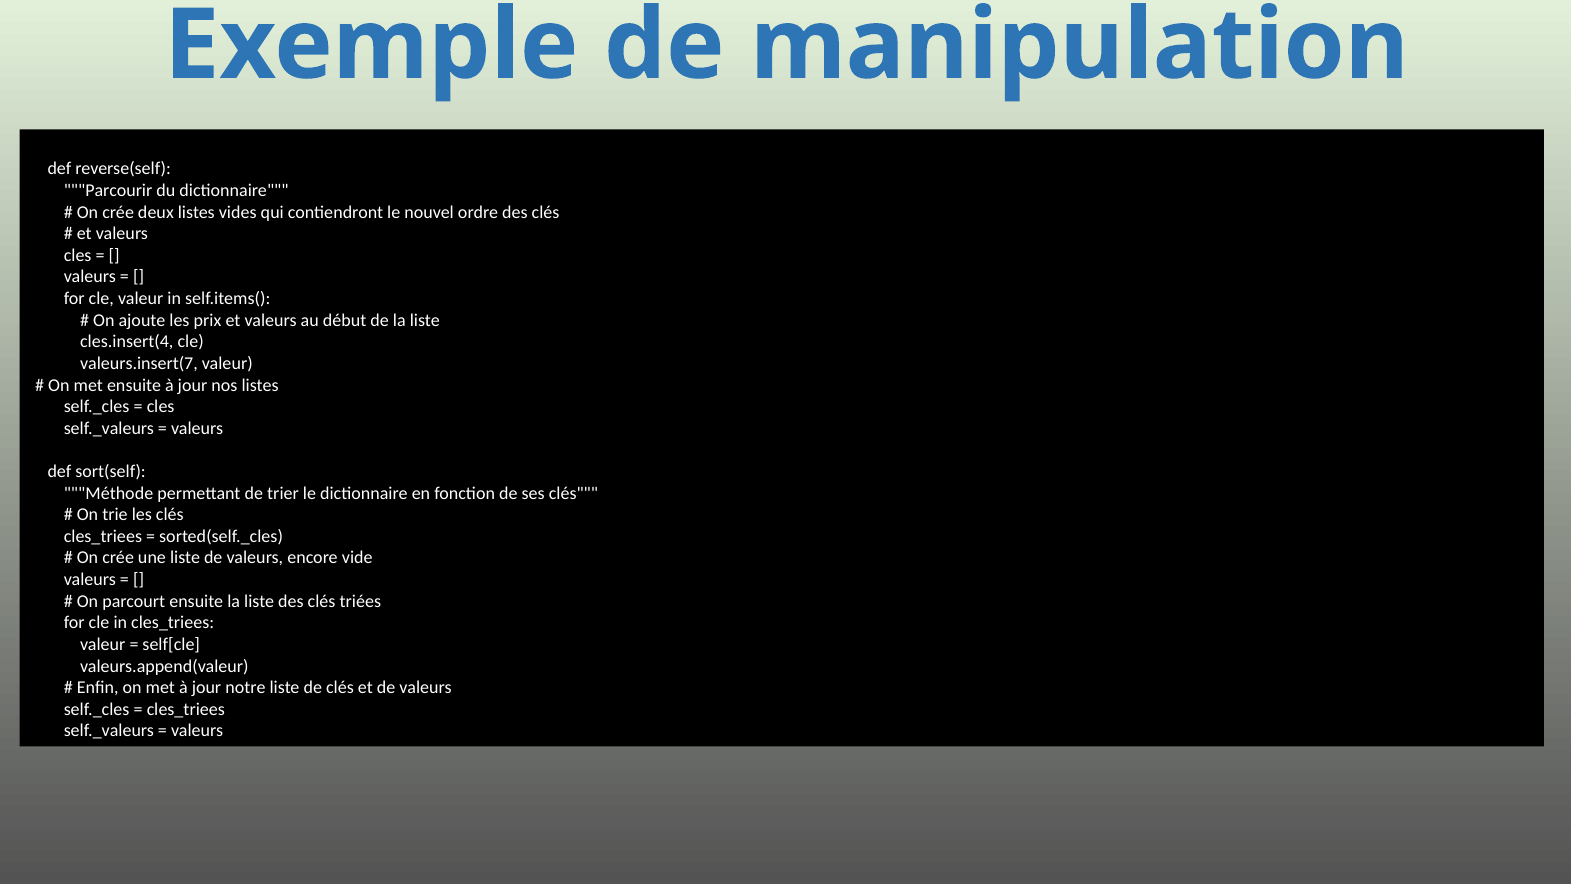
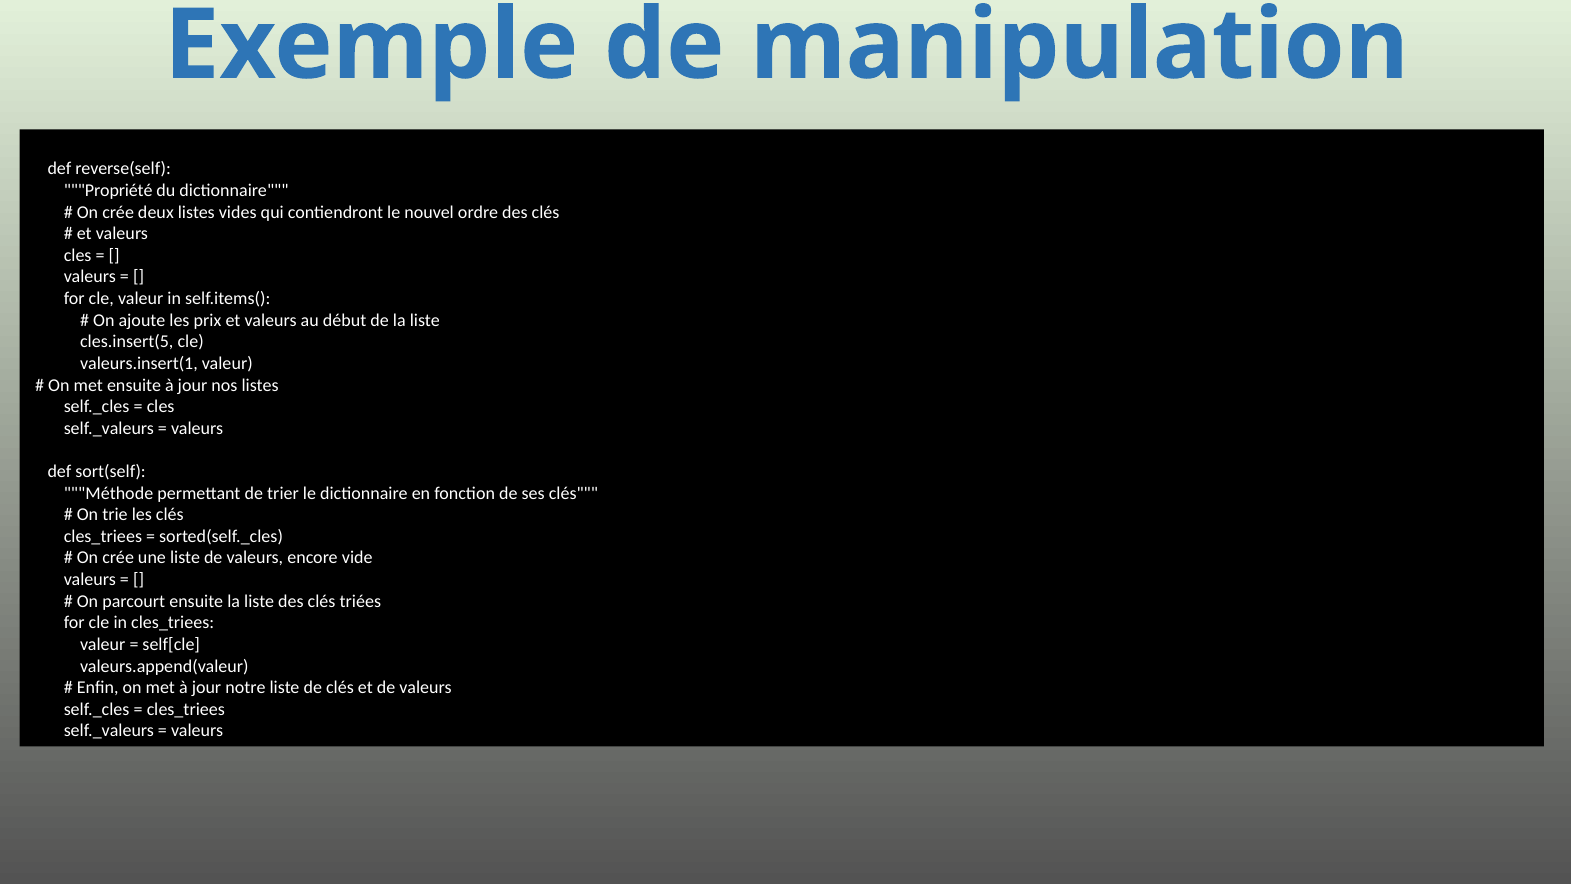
Parcourir: Parcourir -> Propriété (108, 190)
cles.insert(4: cles.insert(4 -> cles.insert(5 (127, 342)
valeurs.insert(7: valeurs.insert(7 -> valeurs.insert(1 (139, 363)
